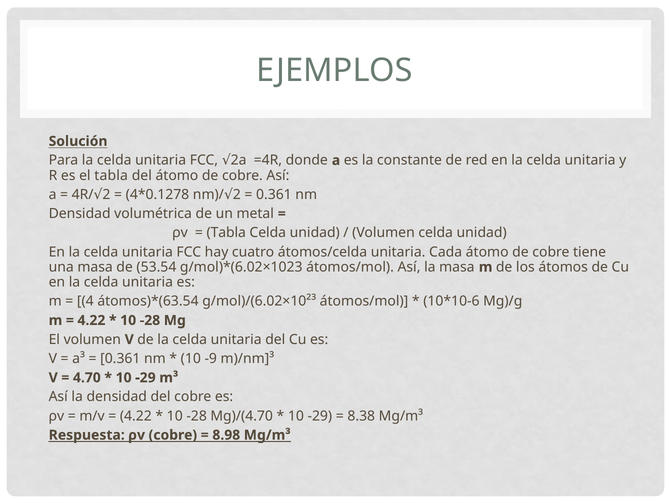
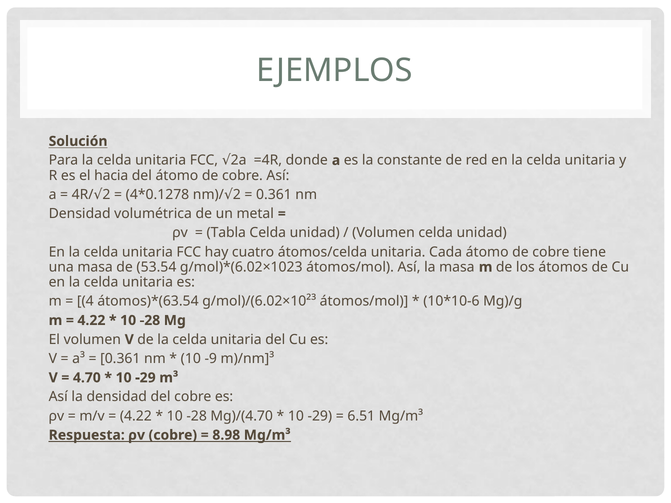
el tabla: tabla -> hacia (111, 176)
8.38: 8.38 -> 6.51 (361, 416)
